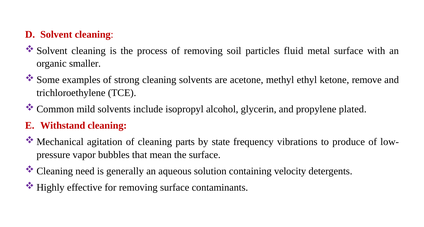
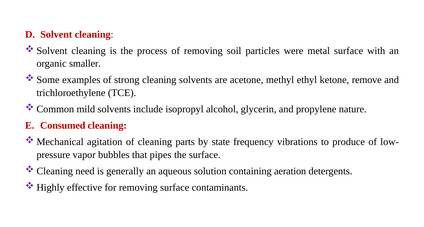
fluid: fluid -> were (294, 51)
plated: plated -> nature (353, 109)
Withstand: Withstand -> Consumed (63, 126)
mean: mean -> pipes (161, 155)
velocity: velocity -> aeration (290, 171)
